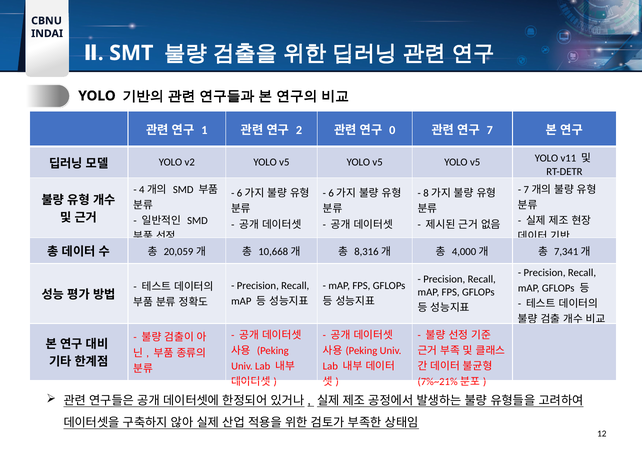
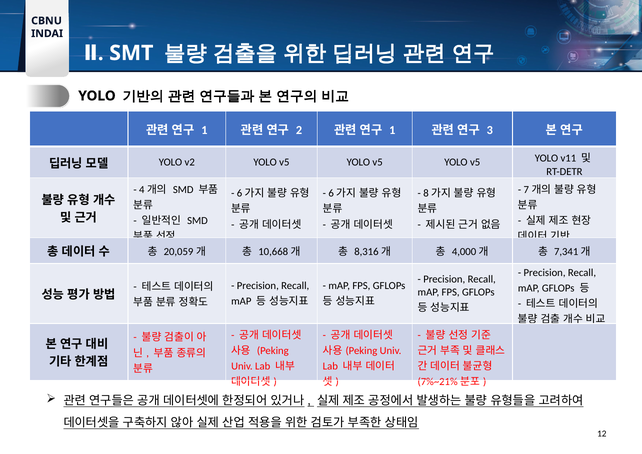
0: 0 -> 1 (392, 130)
7: 7 -> 3 (490, 130)
